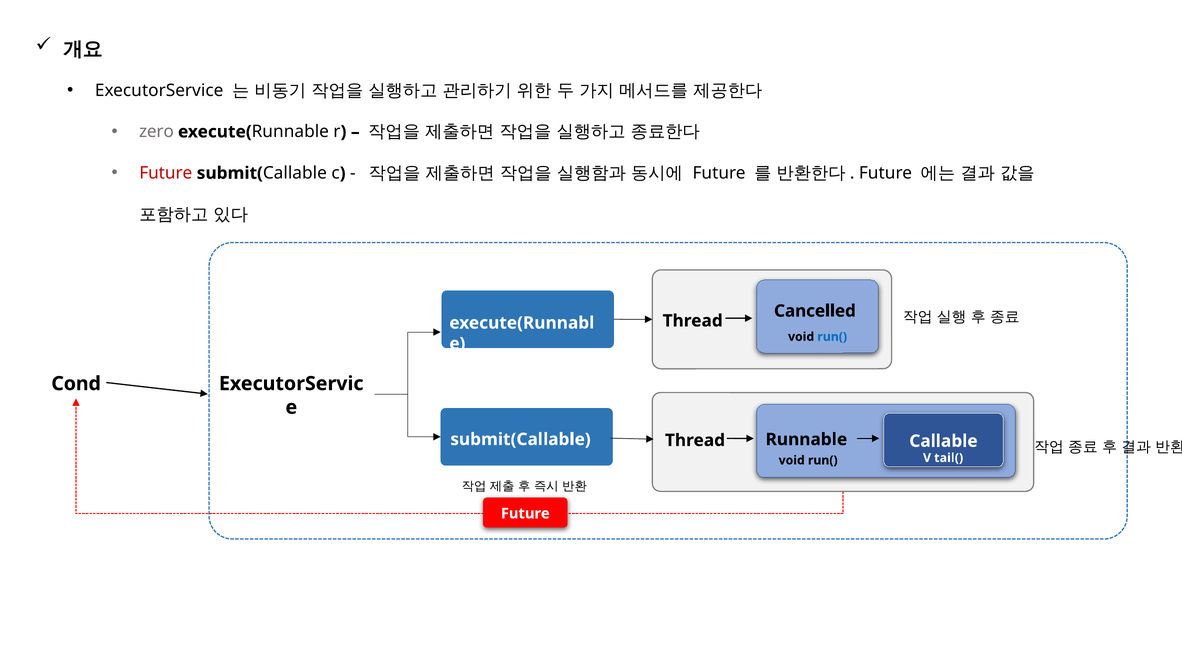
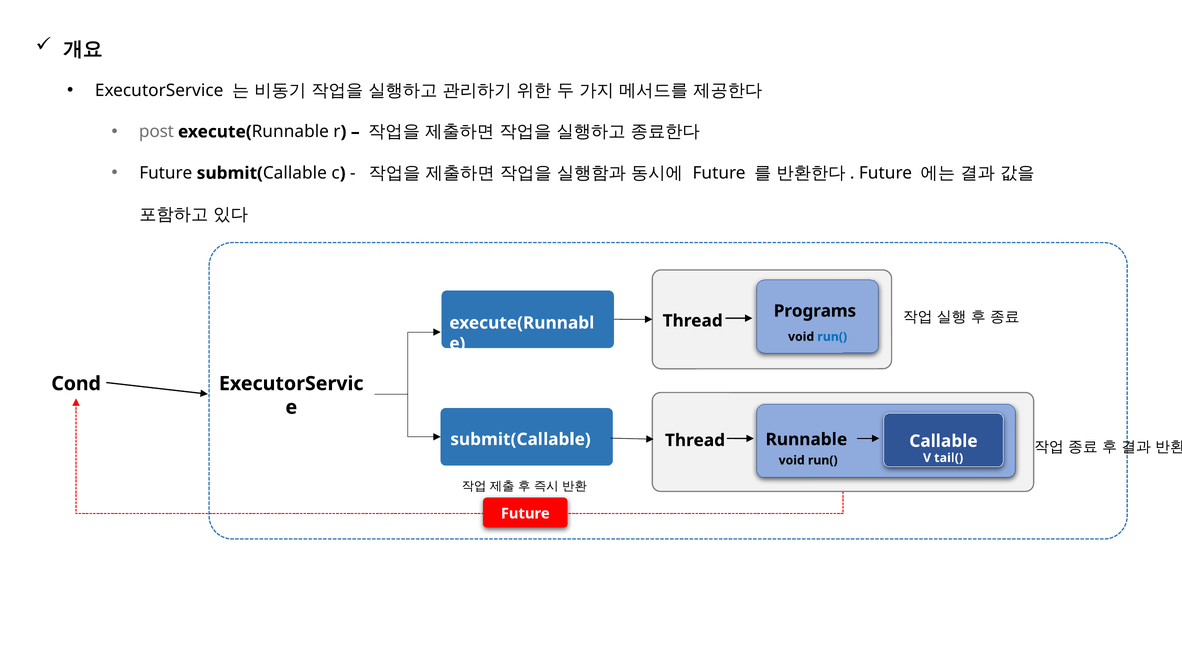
zero: zero -> post (156, 132)
Future colour: red -> black (166, 173)
Cancelled: Cancelled -> Programs (815, 311)
